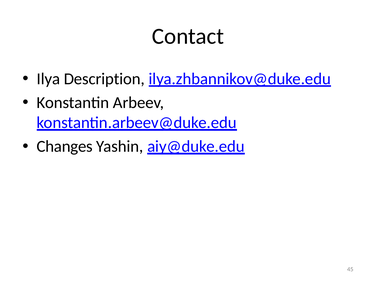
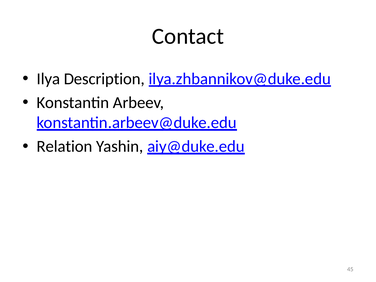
Changes: Changes -> Relation (65, 146)
